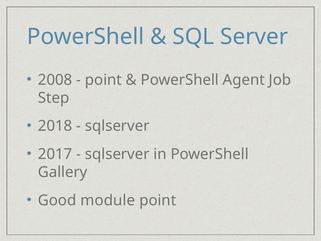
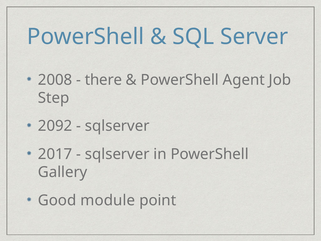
point: point -> there (103, 80)
2018: 2018 -> 2092 (55, 126)
